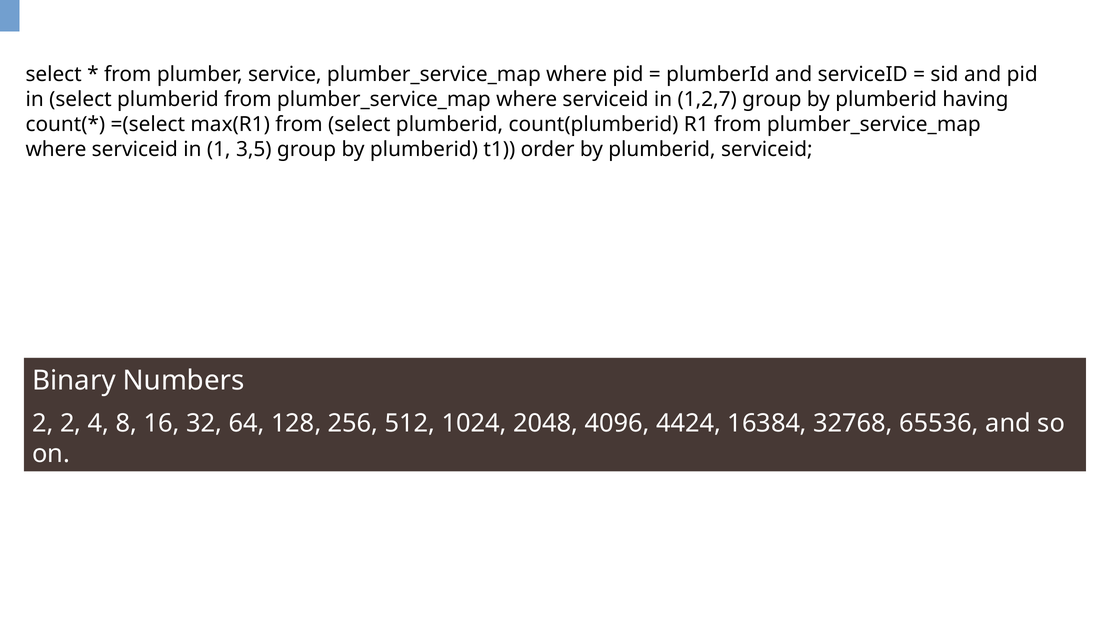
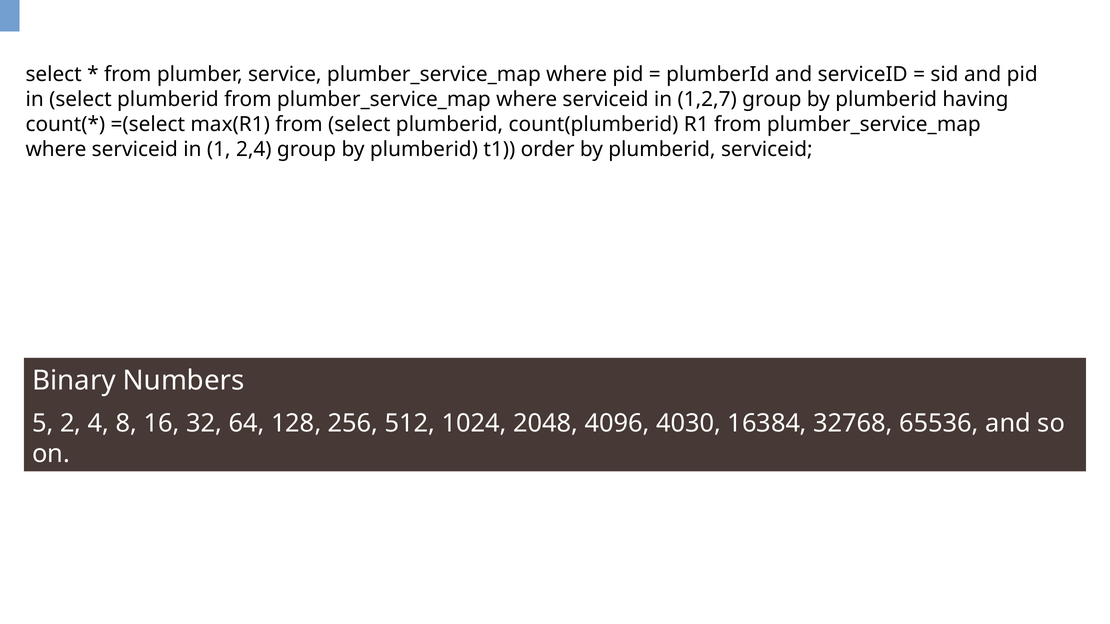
3,5: 3,5 -> 2,4 (254, 149)
2: 2 -> 5 (43, 424)
4424: 4424 -> 4030 (689, 424)
